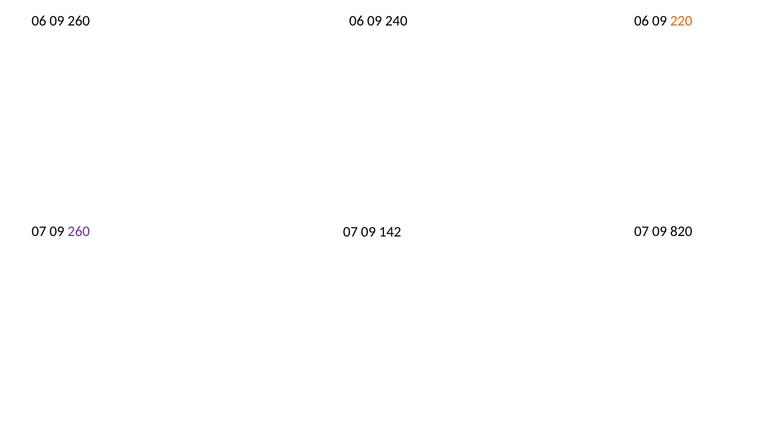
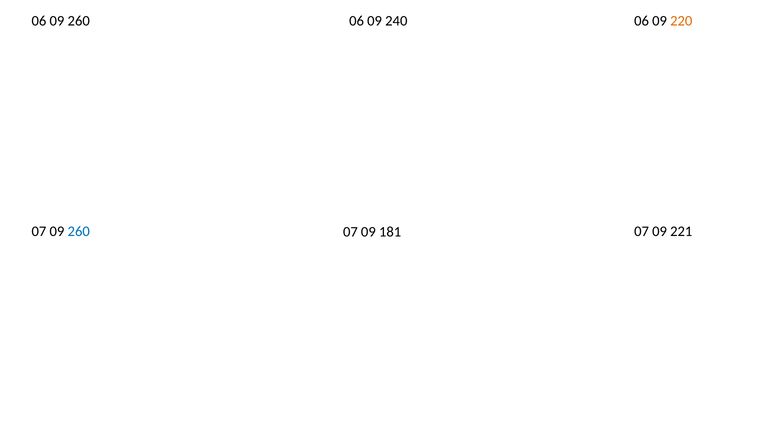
260 colour: purple -> blue (79, 232)
142: 142 -> 181 (390, 232)
820: 820 -> 221 (681, 232)
